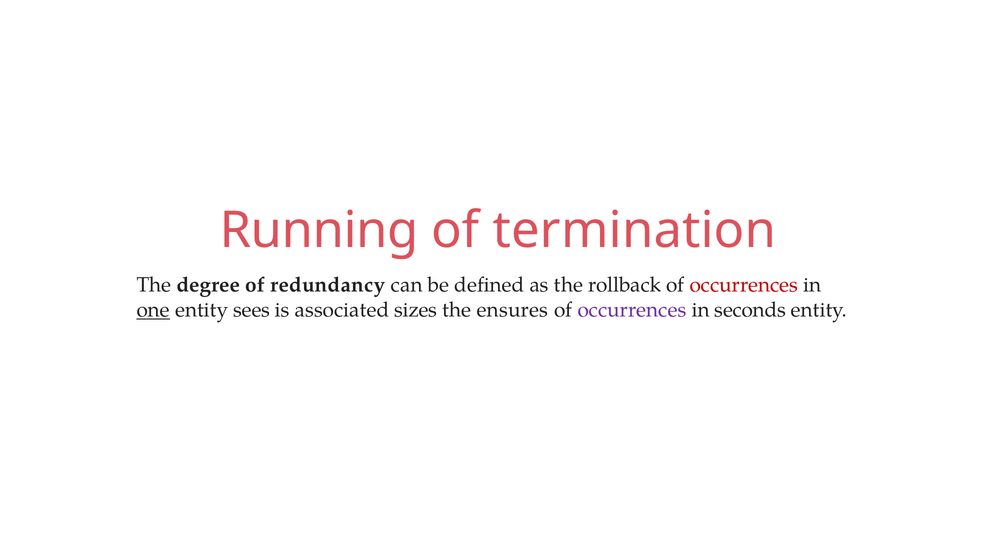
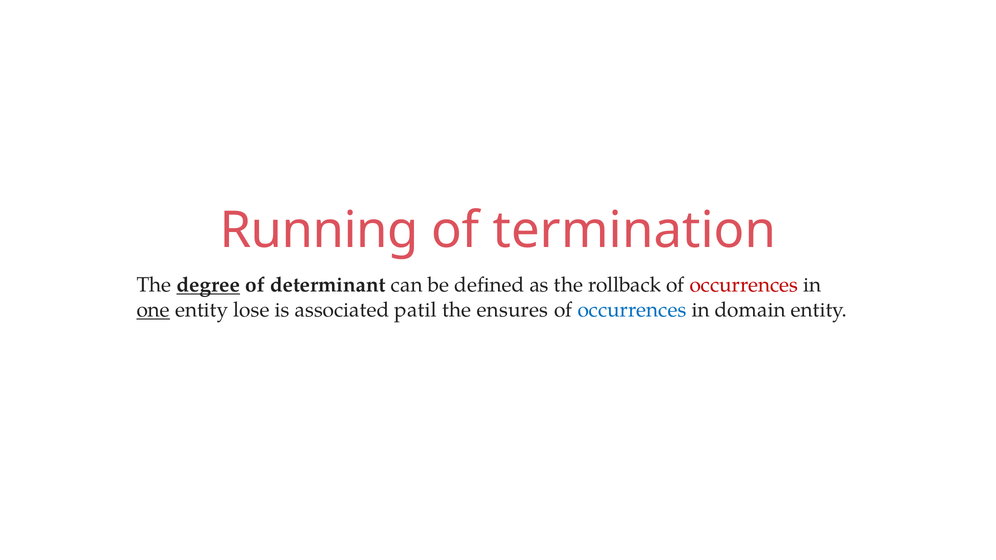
degree underline: none -> present (208, 285)
redundancy: redundancy -> determinant (328, 285)
sees: sees -> lose (251, 310)
sizes: sizes -> patil (416, 310)
occurrences colour: purple -> blue (632, 310)
seconds: seconds -> domain (750, 310)
